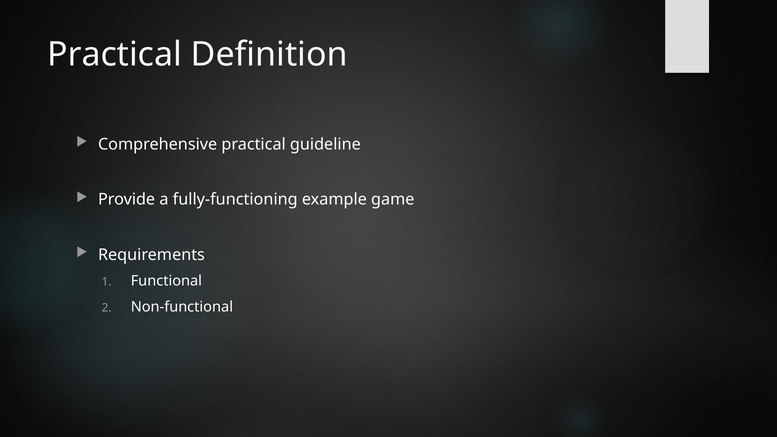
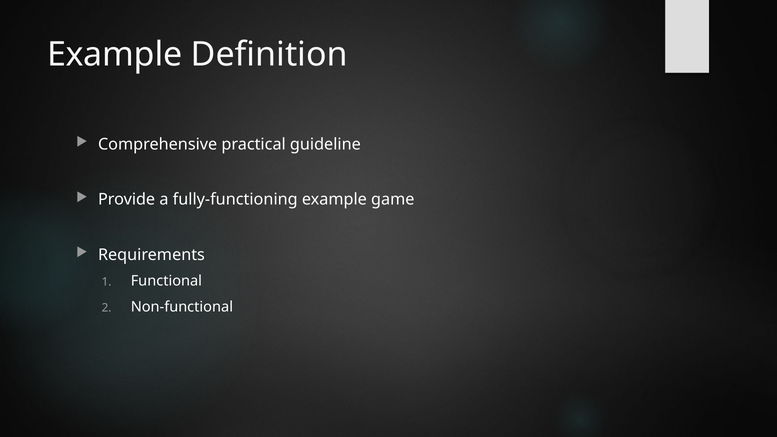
Practical: Practical -> Example (115, 55)
